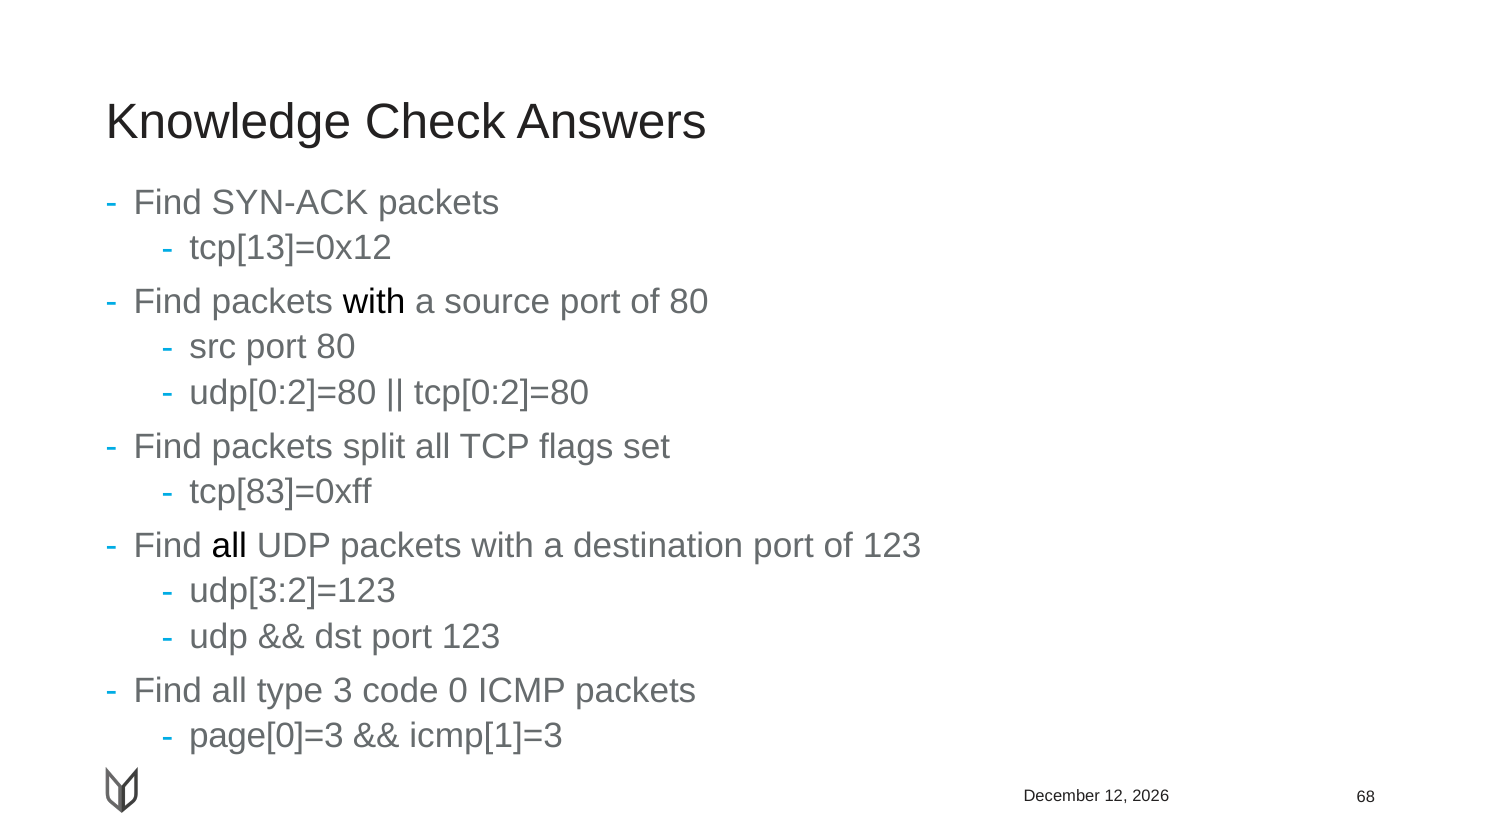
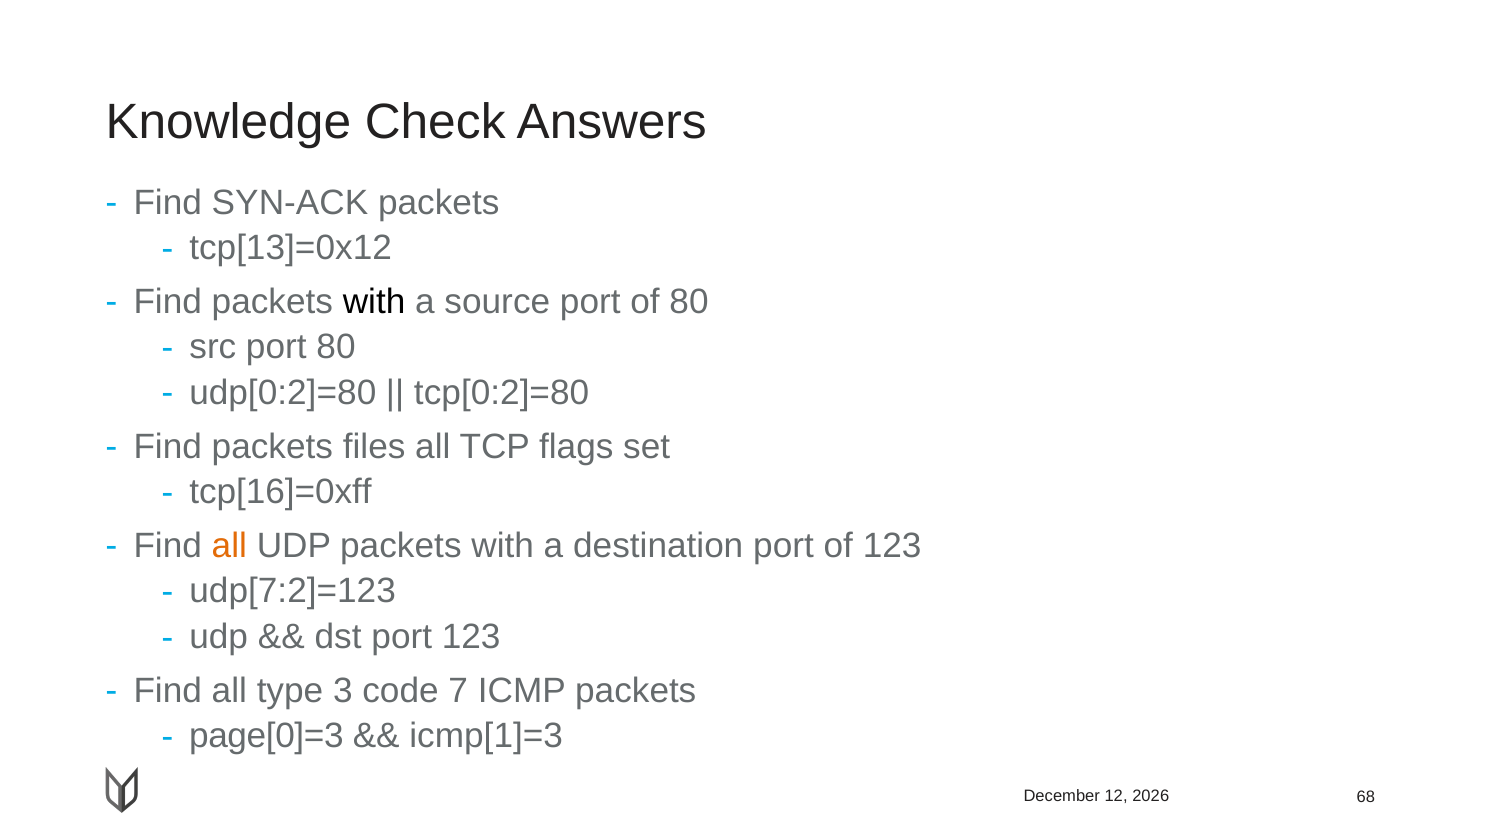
split: split -> files (374, 447)
tcp[83]=0xff: tcp[83]=0xff -> tcp[16]=0xff (281, 493)
all colour: black -> orange (229, 546)
udp[3:2]=123: udp[3:2]=123 -> udp[7:2]=123 (293, 592)
0: 0 -> 7 (458, 691)
